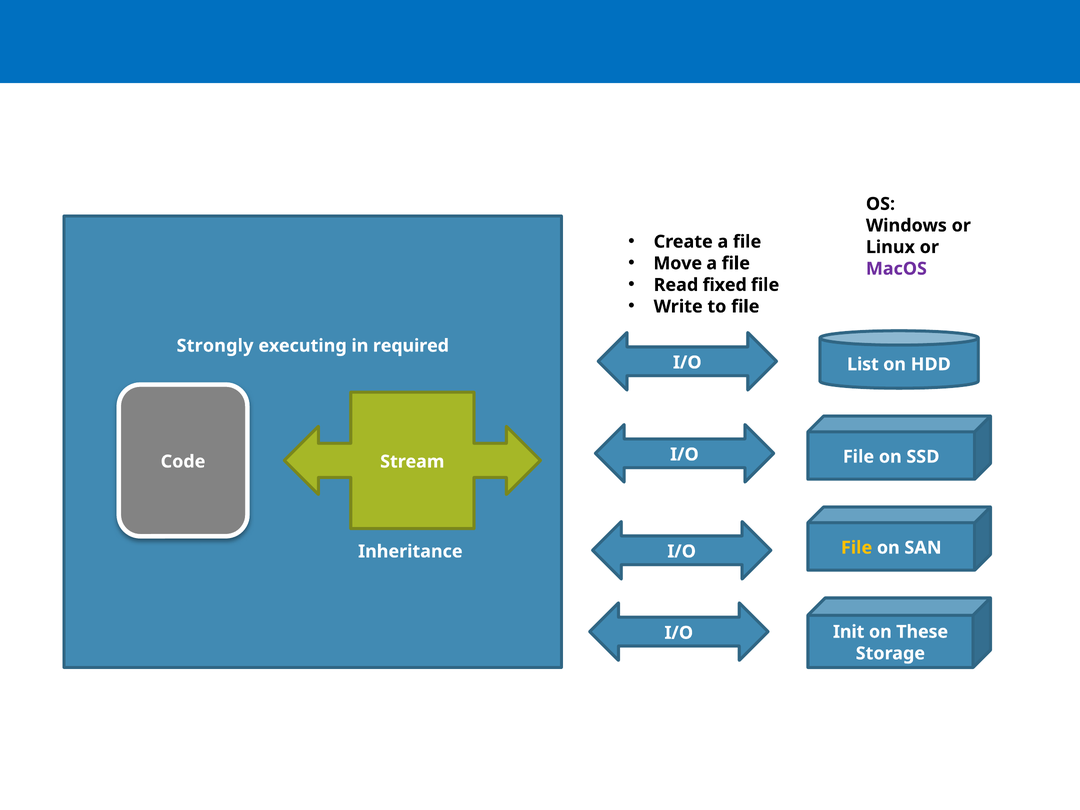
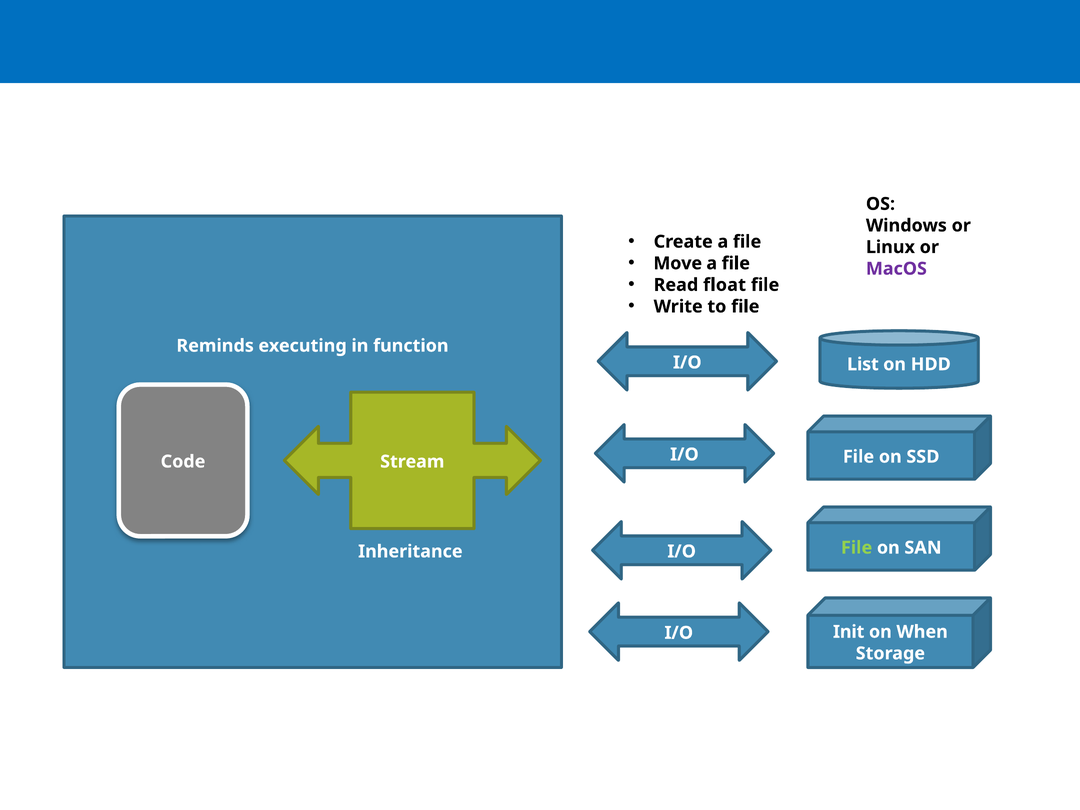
fixed: fixed -> float (725, 285)
Strongly: Strongly -> Reminds (215, 346)
required: required -> function (411, 346)
File colour: yellow -> light green (857, 548)
These: These -> When (922, 632)
